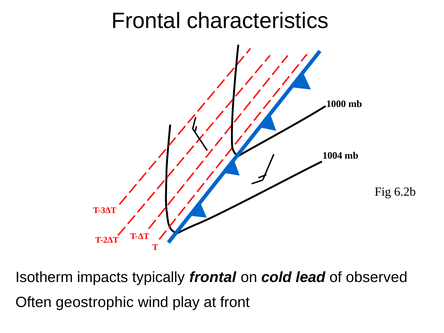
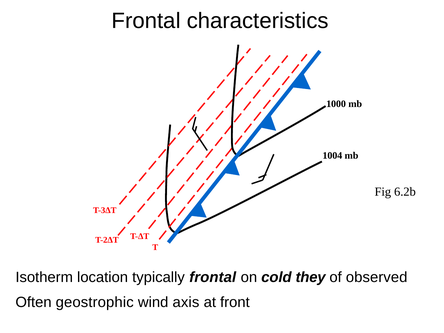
impacts: impacts -> location (103, 277)
lead: lead -> they (311, 277)
play: play -> axis (186, 302)
